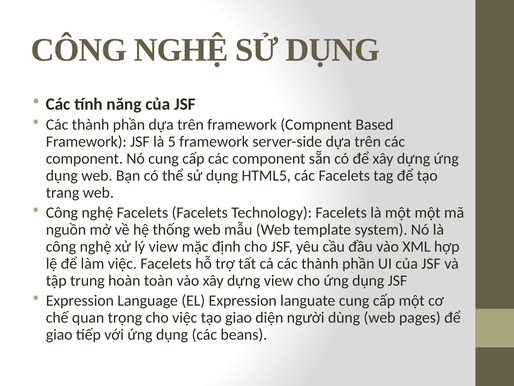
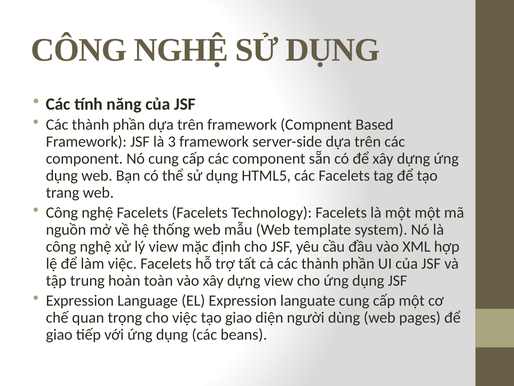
5: 5 -> 3 (172, 142)
